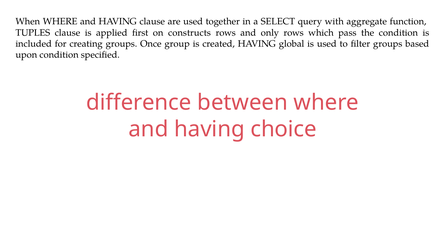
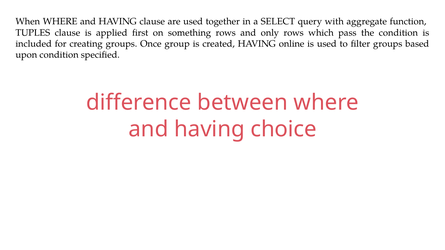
constructs: constructs -> something (190, 33)
global: global -> online (292, 44)
